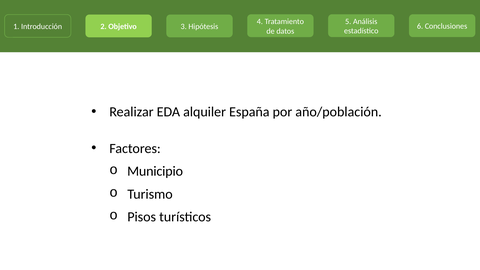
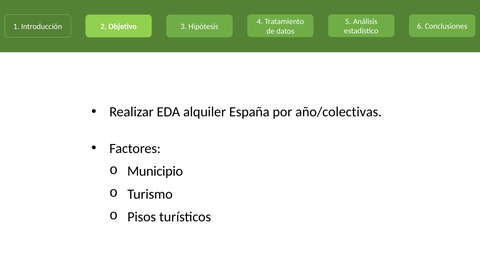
año/población: año/población -> año/colectivas (339, 112)
